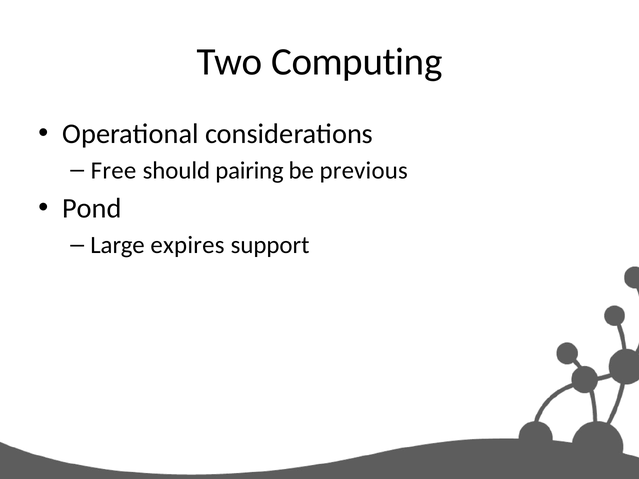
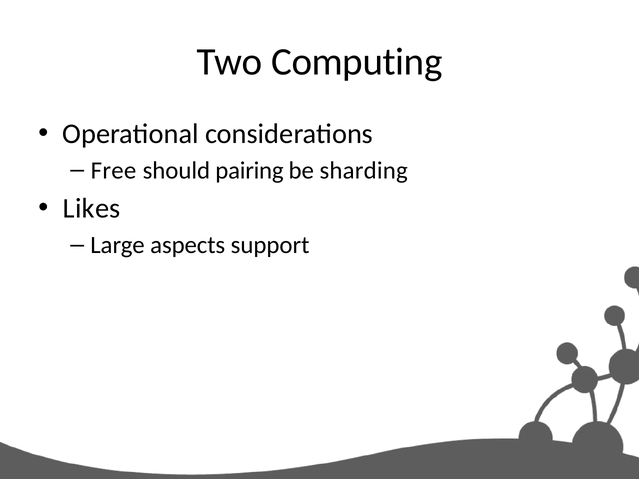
previous: previous -> sharding (364, 171)
Pond: Pond -> Likes (92, 209)
expires: expires -> aspects (188, 245)
